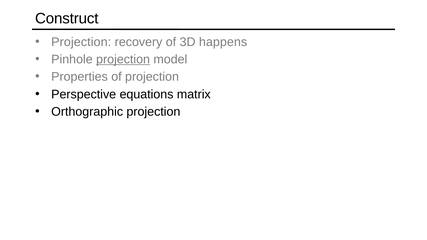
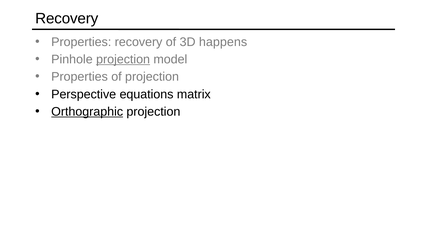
Construct: Construct -> Recovery (67, 18)
Projection: Projection -> Properties (81, 42)
Orthographic underline: none -> present (87, 112)
